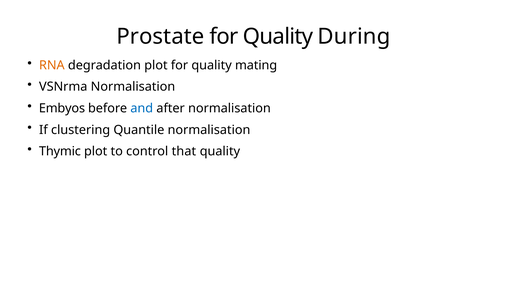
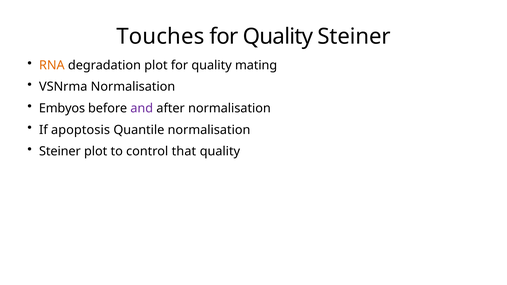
Prostate: Prostate -> Touches (160, 37)
Quality During: During -> Steiner (354, 37)
and colour: blue -> purple (142, 108)
clustering: clustering -> apoptosis (81, 130)
Thymic: Thymic -> Steiner (60, 152)
